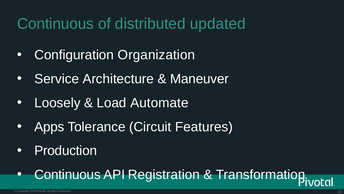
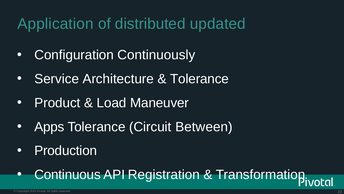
Continuous: Continuous -> Application (55, 24)
Organization: Organization -> Continuously (156, 55)
Maneuver: Maneuver -> Tolerance (199, 79)
Loosely: Loosely -> Product (57, 103)
Automate: Automate -> Maneuver (160, 103)
Features: Features -> Between (204, 127)
